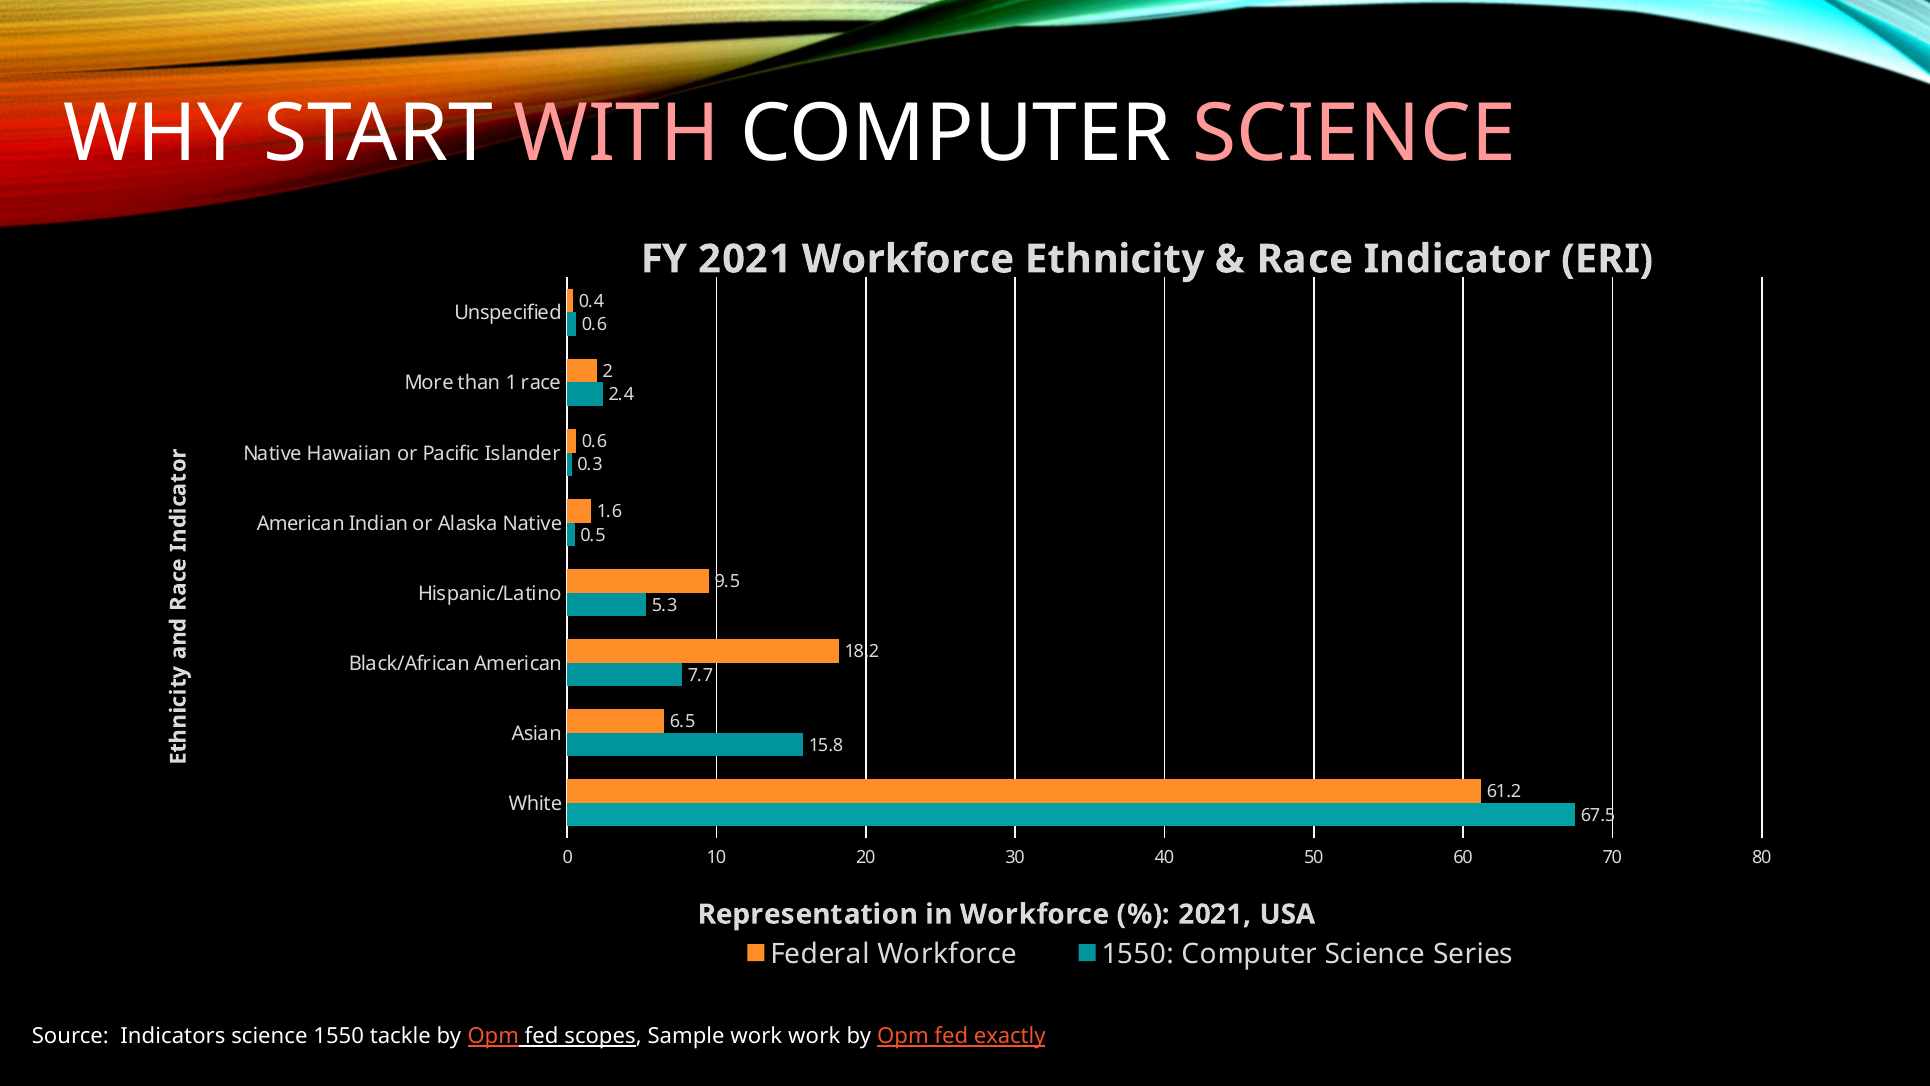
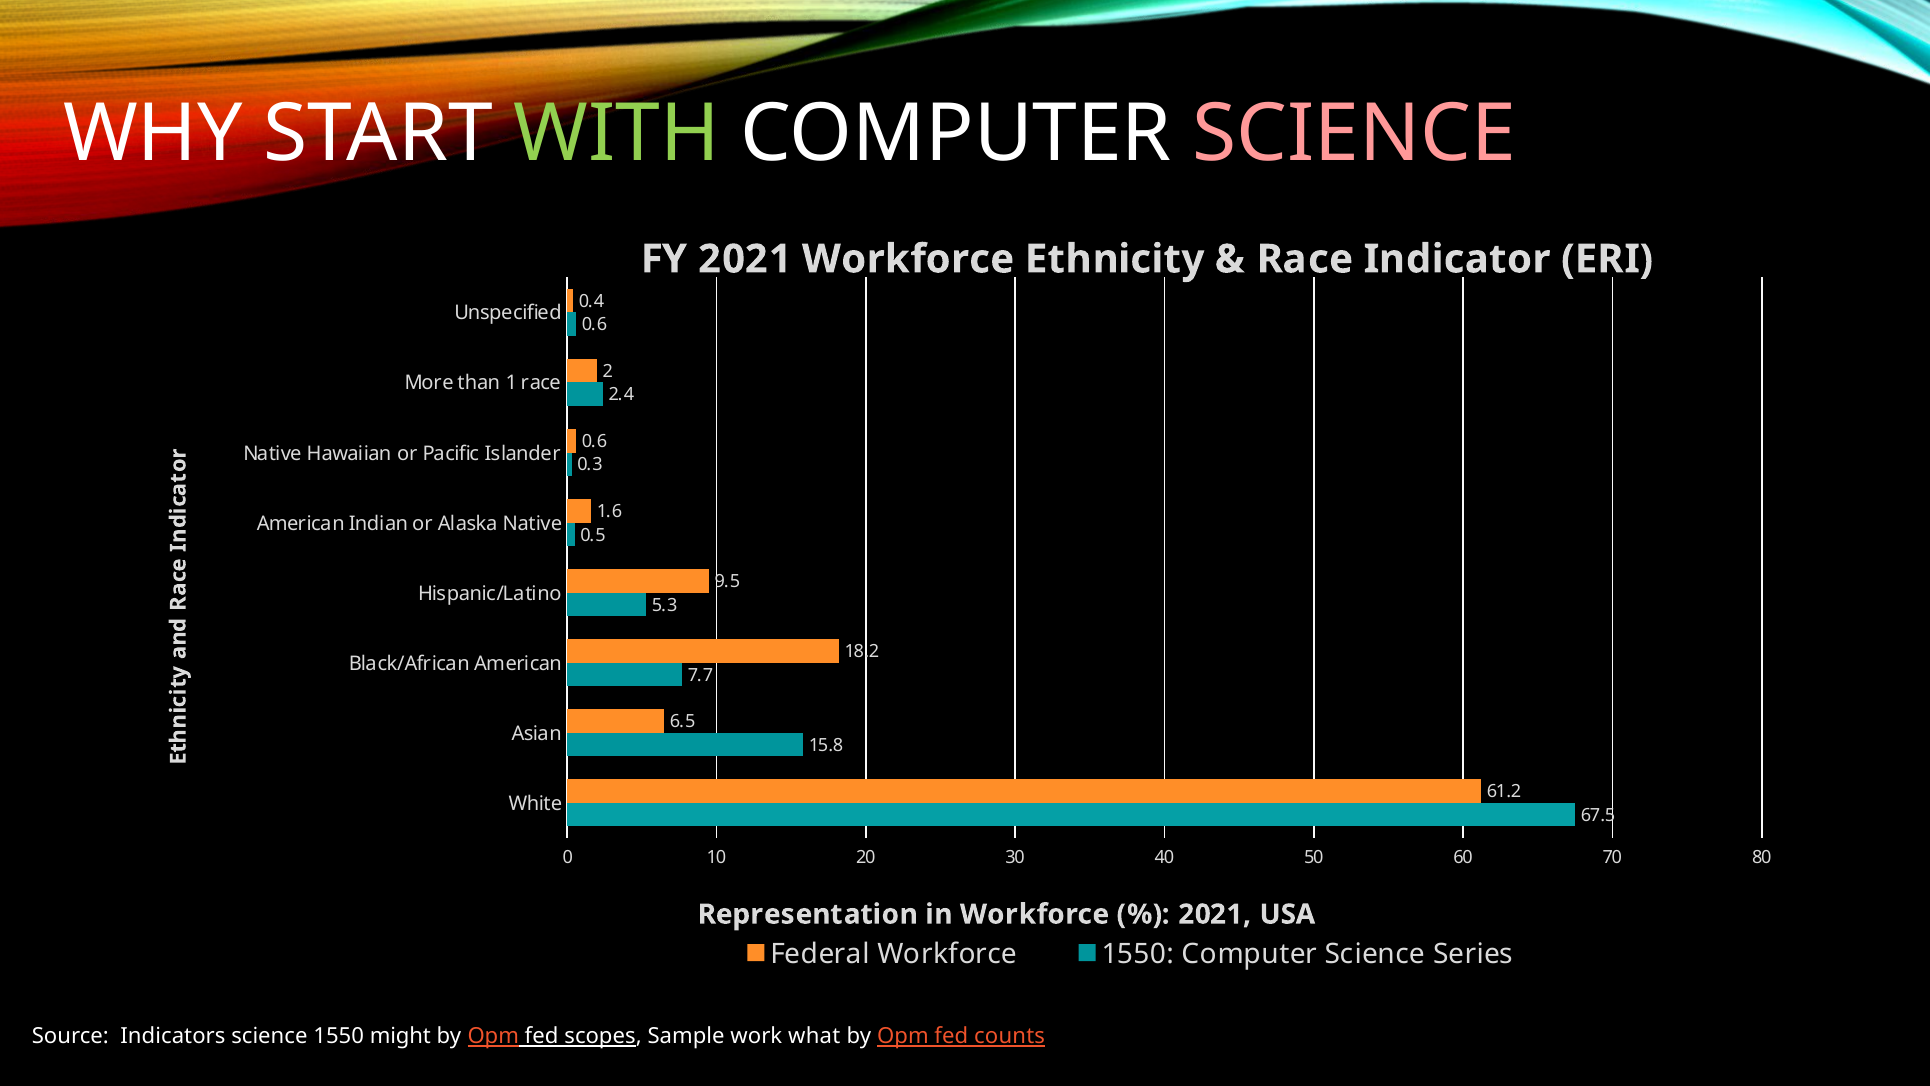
WITH colour: pink -> light green (617, 133)
tackle: tackle -> might (400, 1036)
work work: work -> what (814, 1036)
exactly: exactly -> counts (1010, 1036)
